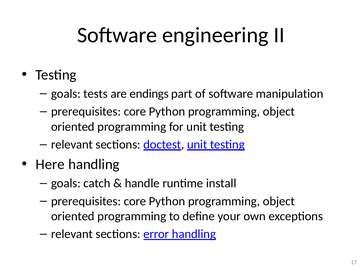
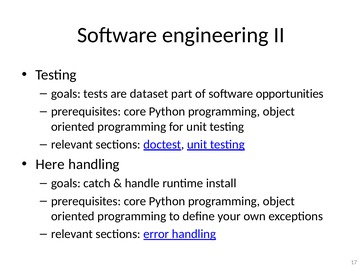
endings: endings -> dataset (149, 94)
manipulation: manipulation -> opportunities (290, 94)
